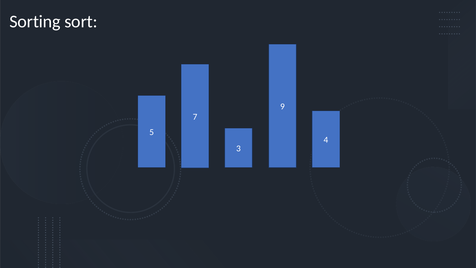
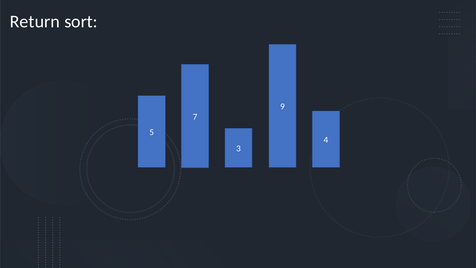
Sorting: Sorting -> Return (35, 22)
